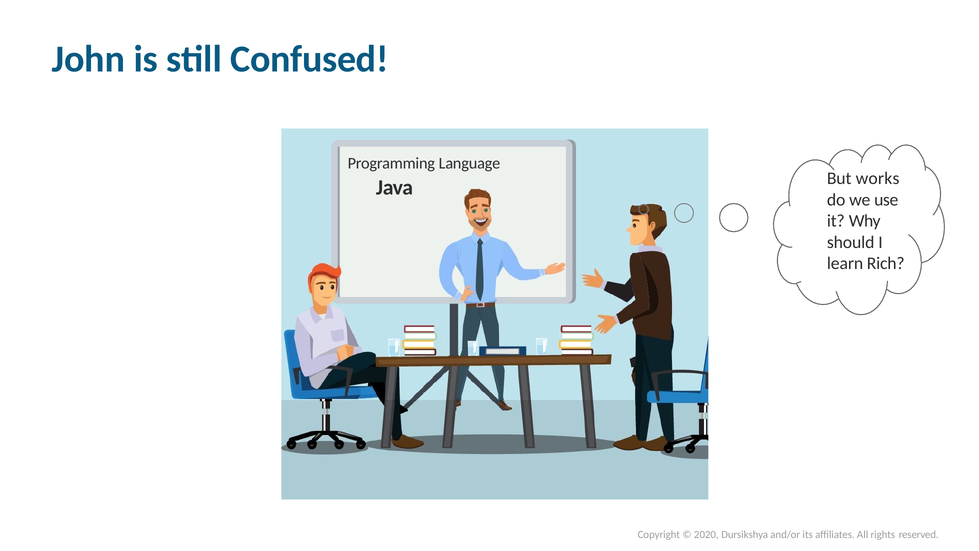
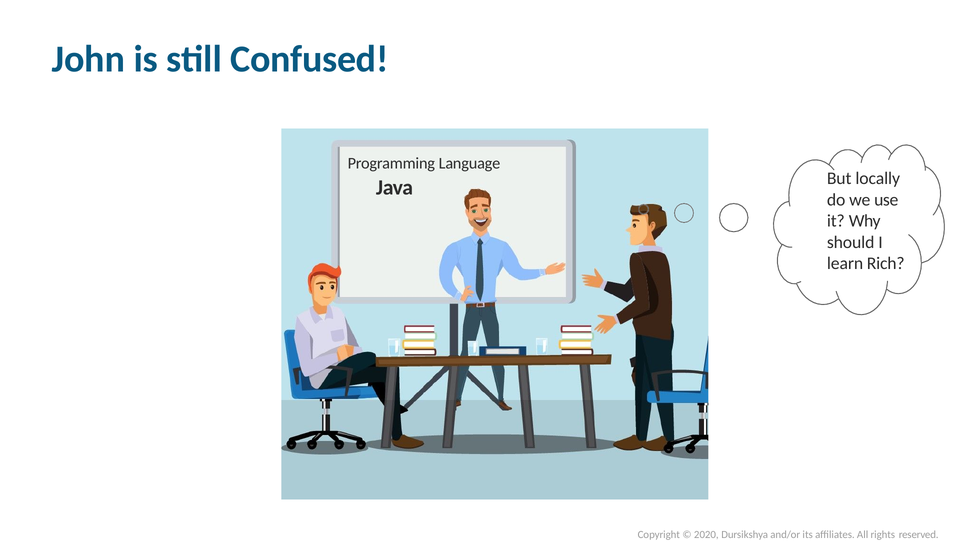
works: works -> locally (878, 178)
